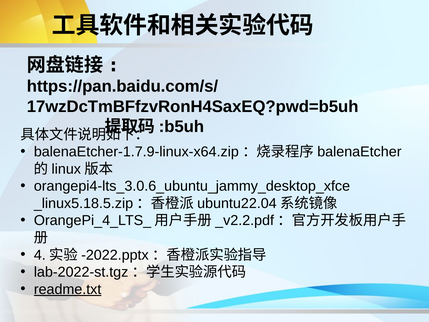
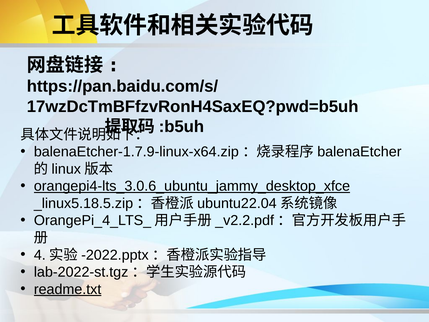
orangepi4-lts_3.0.6_ubuntu_jammy_desktop_xfce underline: none -> present (192, 186)
